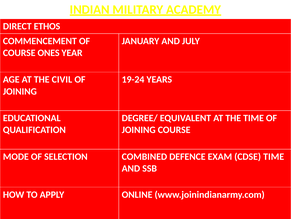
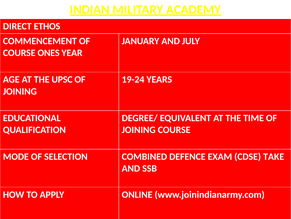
CIVIL: CIVIL -> UPSC (62, 79)
CDSE TIME: TIME -> TAKE (274, 156)
